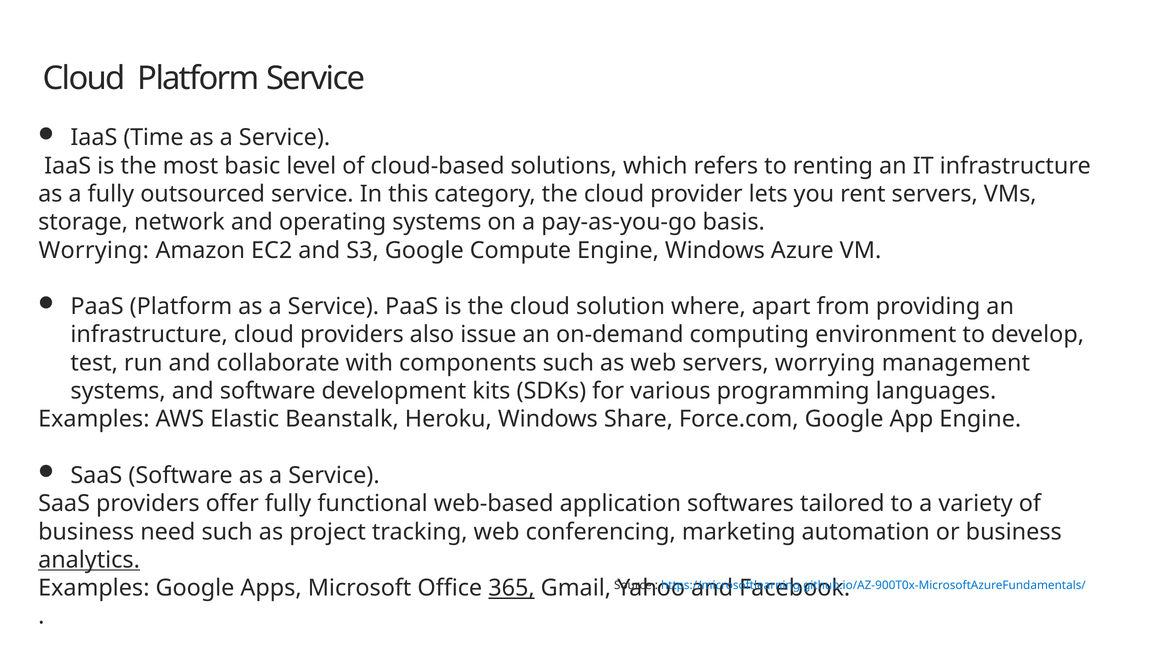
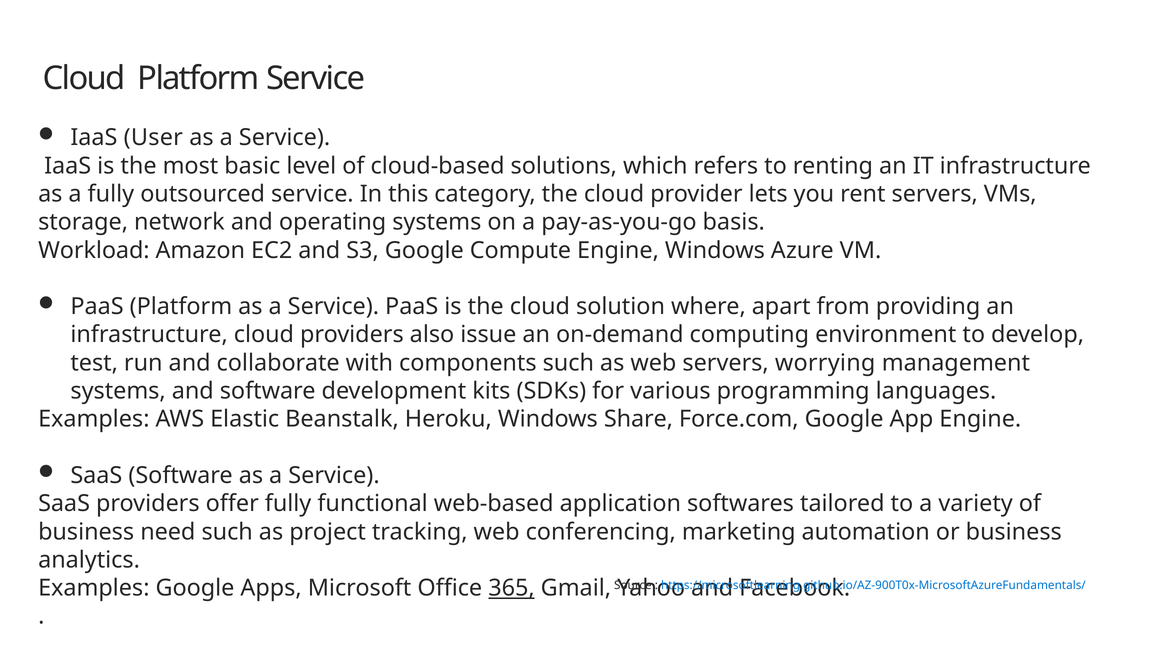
Time: Time -> User (153, 138)
Worrying: Worrying -> Workload (94, 250)
analytics underline: present -> none (89, 560)
